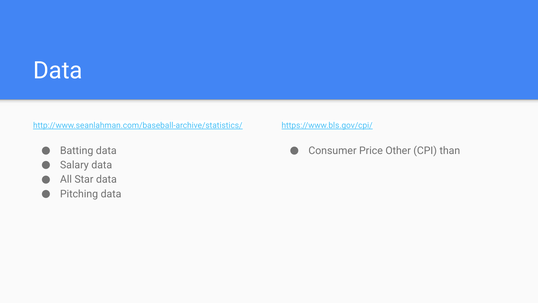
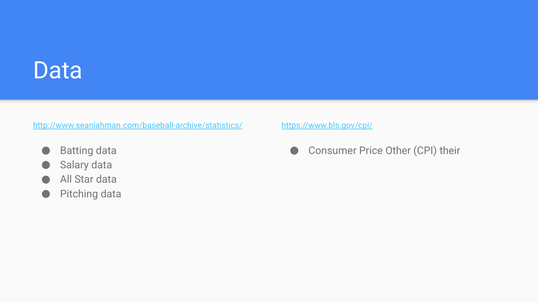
than: than -> their (450, 150)
